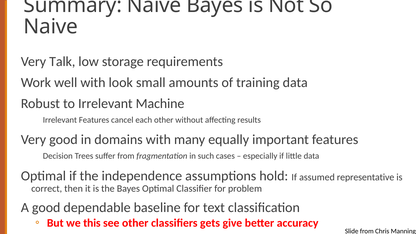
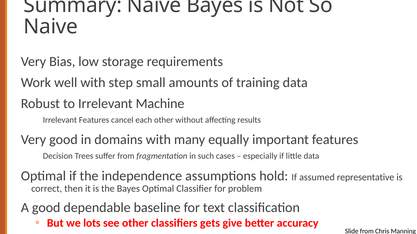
Talk: Talk -> Bias (62, 62)
look: look -> step (121, 83)
this: this -> lots (92, 224)
